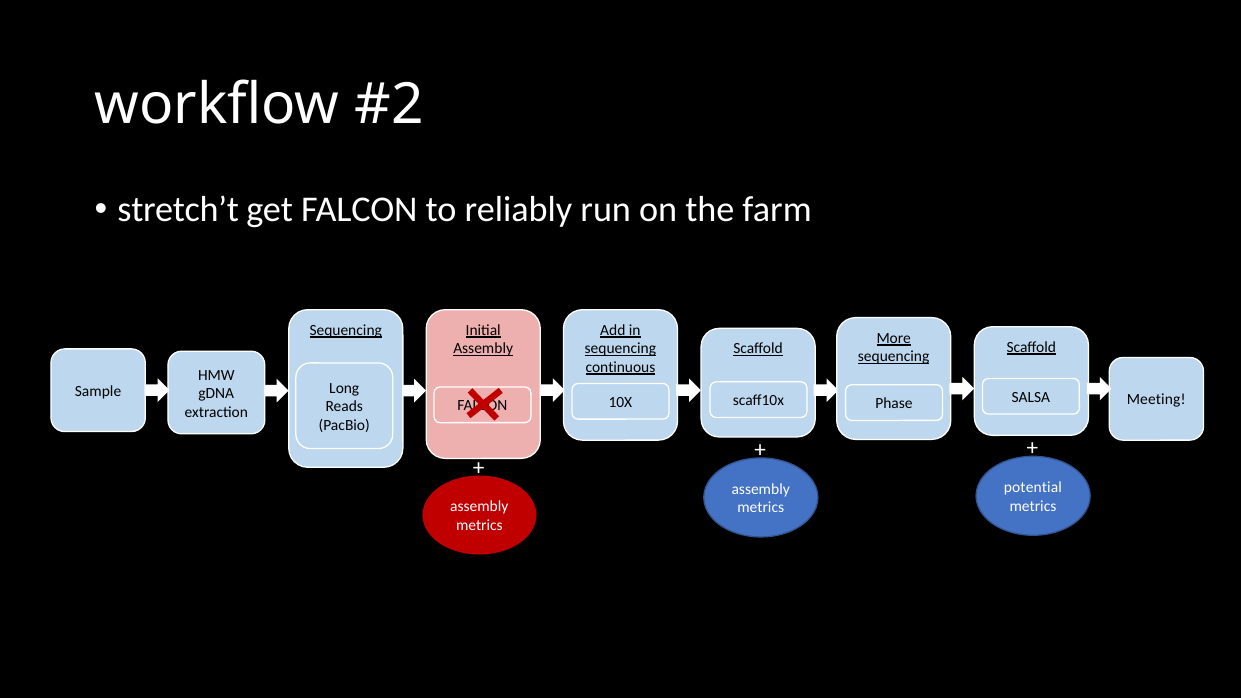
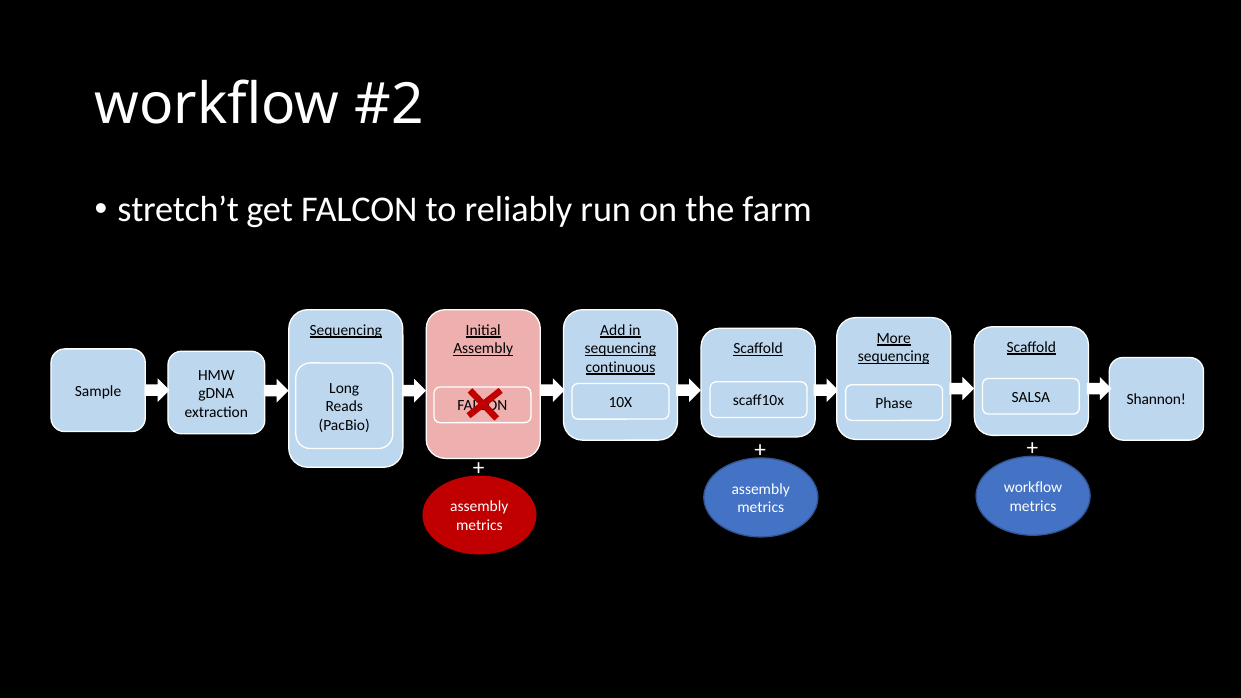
Meeting: Meeting -> Shannon (1156, 400)
potential: potential -> workflow (1033, 488)
